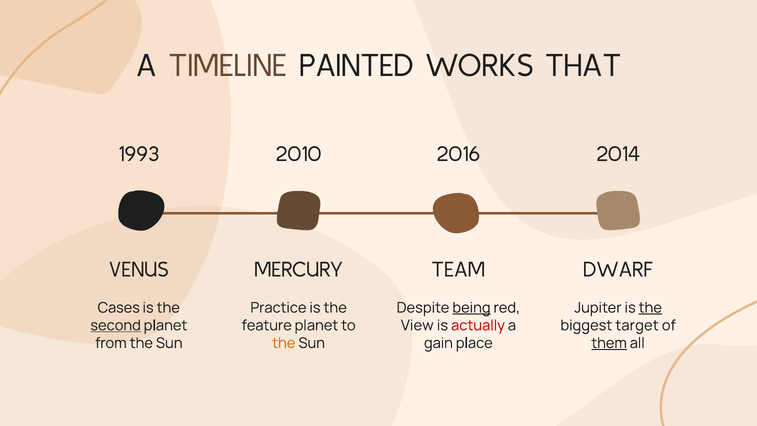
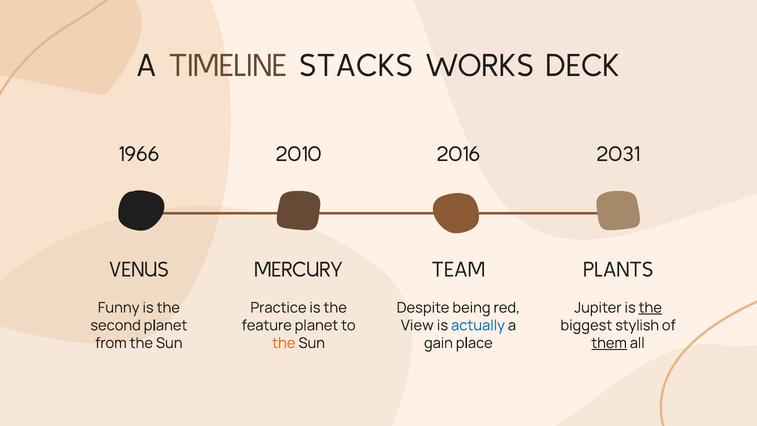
PAINTED: PAINTED -> STACKS (356, 66)
THAT: THAT -> DECK (583, 66)
1993: 1993 -> 1966 (139, 154)
2014: 2014 -> 2031 (618, 154)
DWARF: DWARF -> PLANTS (618, 270)
Cases: Cases -> Funny (119, 308)
being underline: present -> none (471, 308)
second underline: present -> none (116, 325)
actually colour: red -> blue (478, 325)
target: target -> stylish (637, 325)
